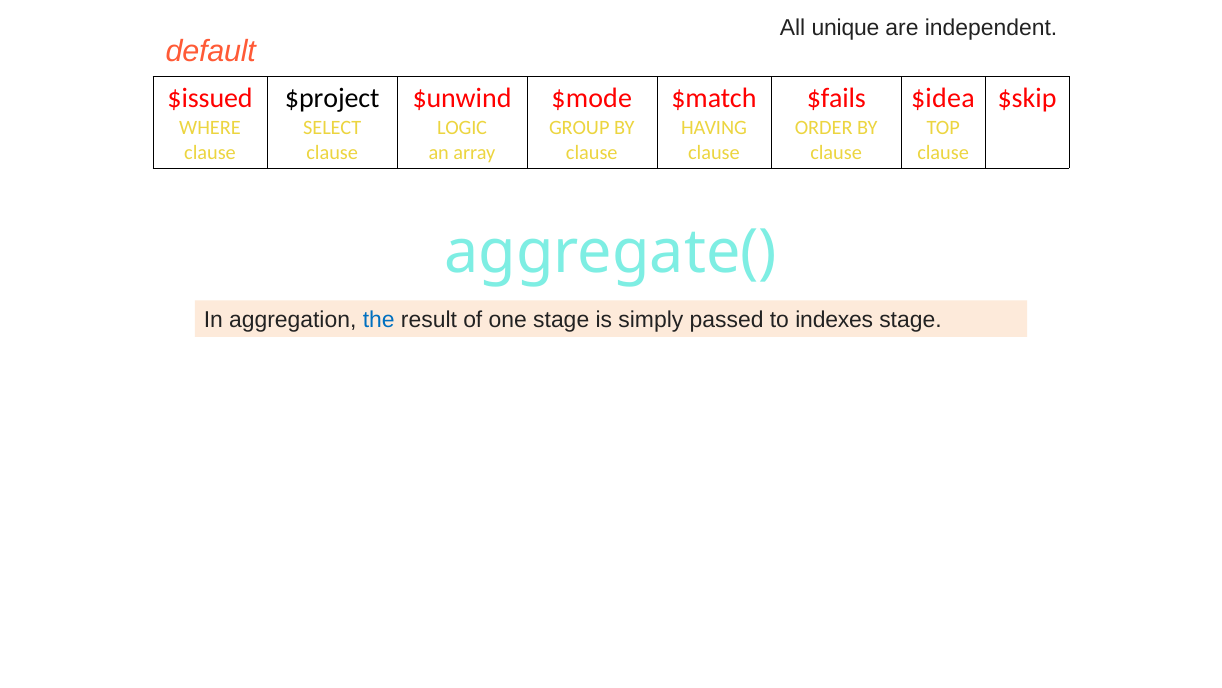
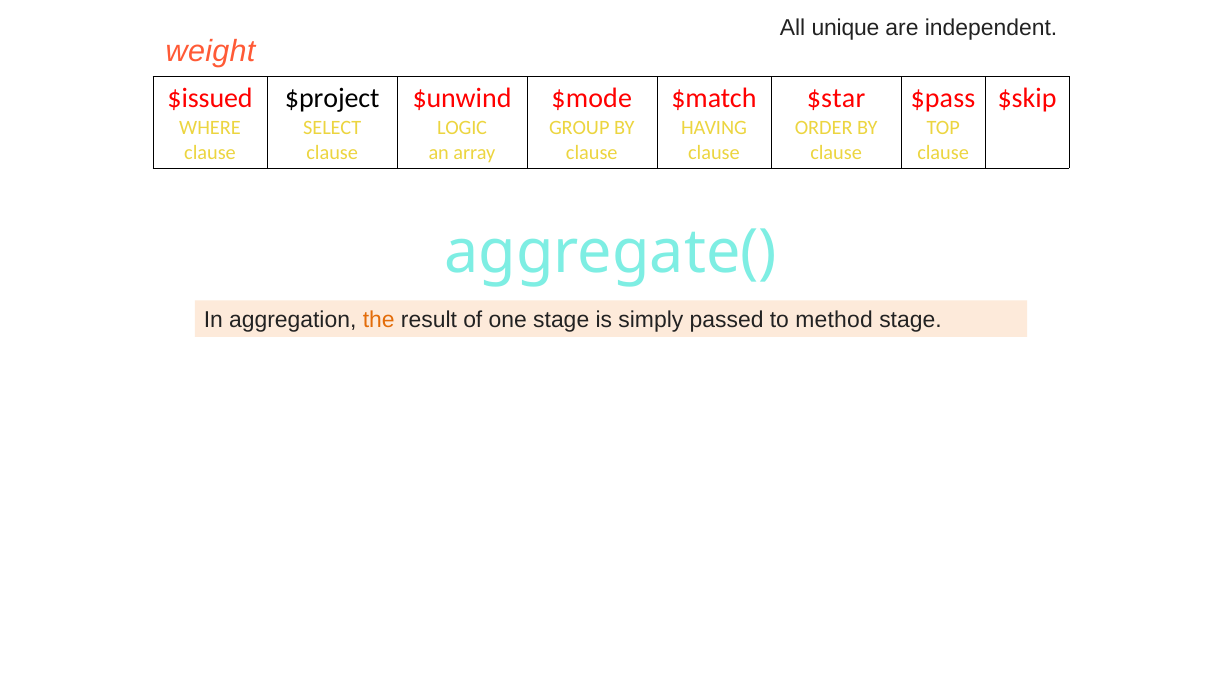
default: default -> weight (211, 51)
$fails: $fails -> $star (836, 98)
$idea: $idea -> $pass (943, 98)
the colour: blue -> orange (379, 320)
indexes: indexes -> method (834, 320)
